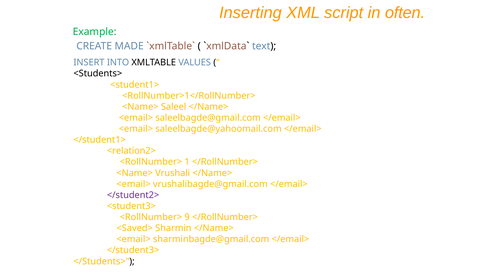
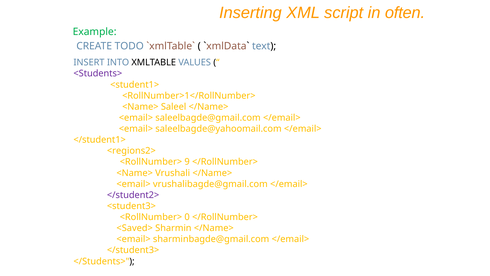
MADE: MADE -> TODO (129, 46)
<Students> colour: black -> purple (98, 74)
<relation2>: <relation2> -> <regions2> (131, 151)
1: 1 -> 9 (187, 162)
9: 9 -> 0 (187, 217)
